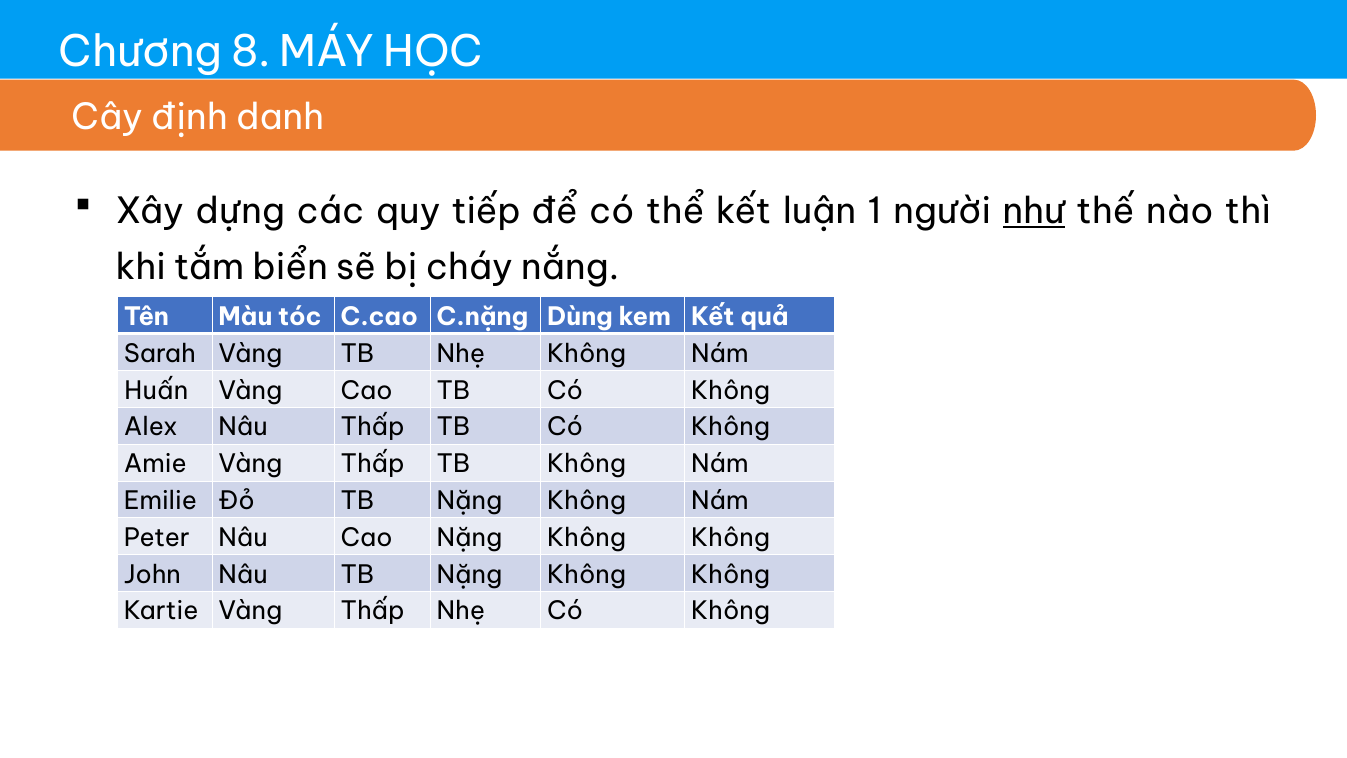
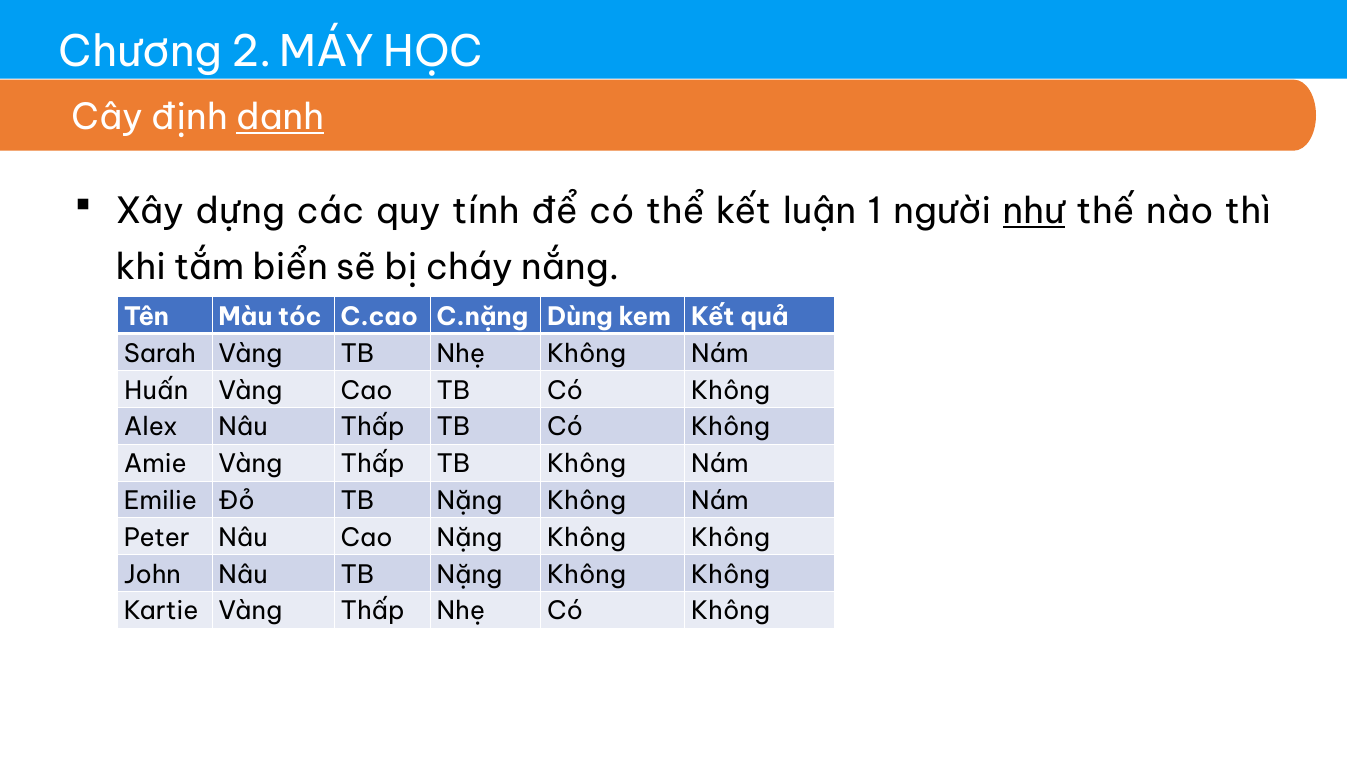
8: 8 -> 2 (252, 52)
danh underline: none -> present (280, 118)
tiếp: tiếp -> tính (486, 212)
